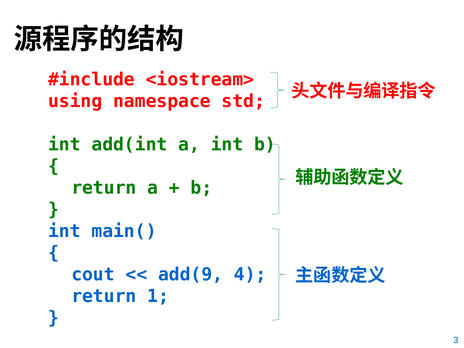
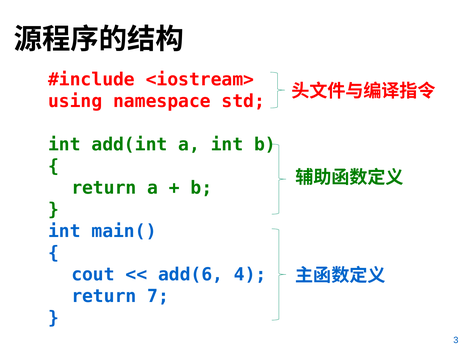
add(9: add(9 -> add(6 (191, 275)
1: 1 -> 7 (158, 296)
